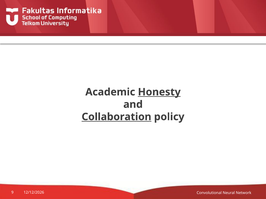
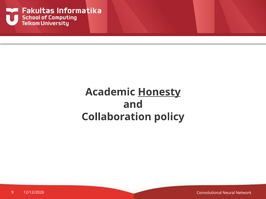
Collaboration underline: present -> none (116, 117)
